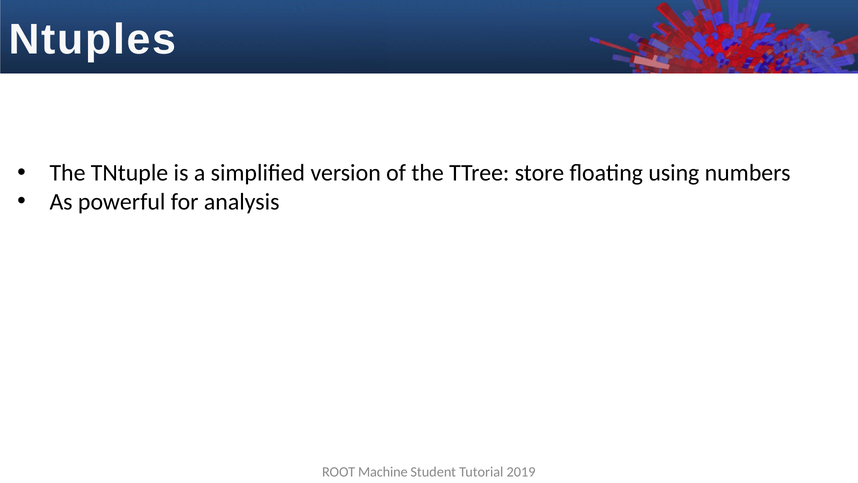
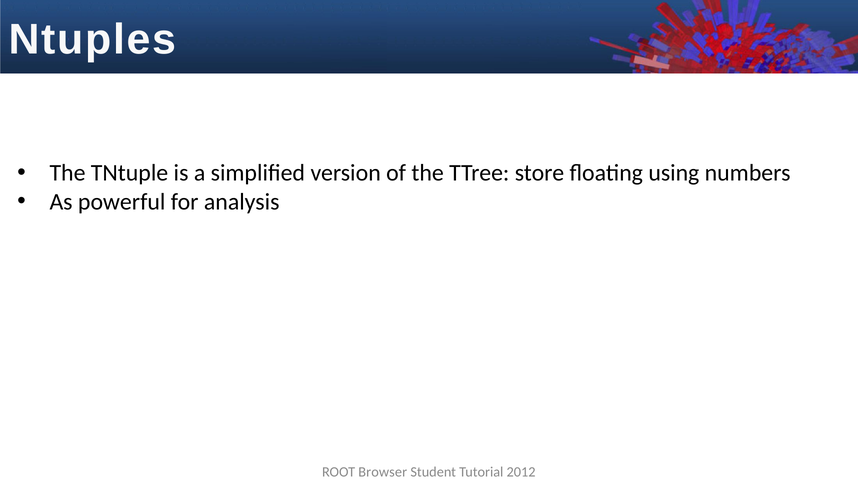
Machine: Machine -> Browser (383, 472)
2019: 2019 -> 2012 (521, 472)
